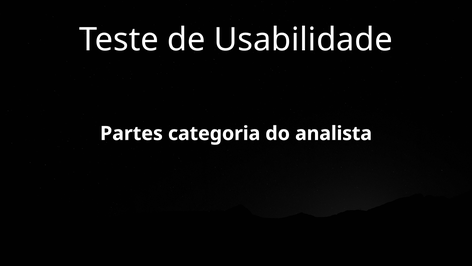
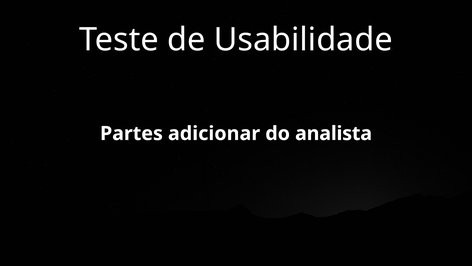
categoria: categoria -> adicionar (214, 133)
